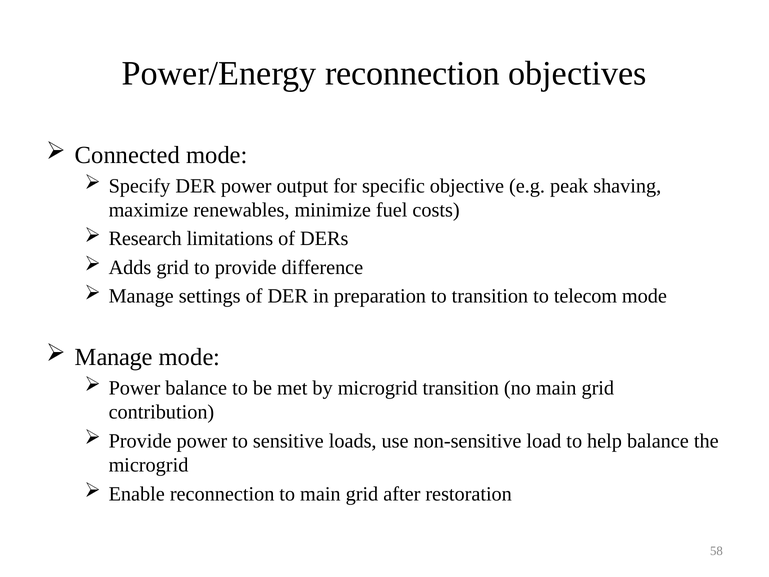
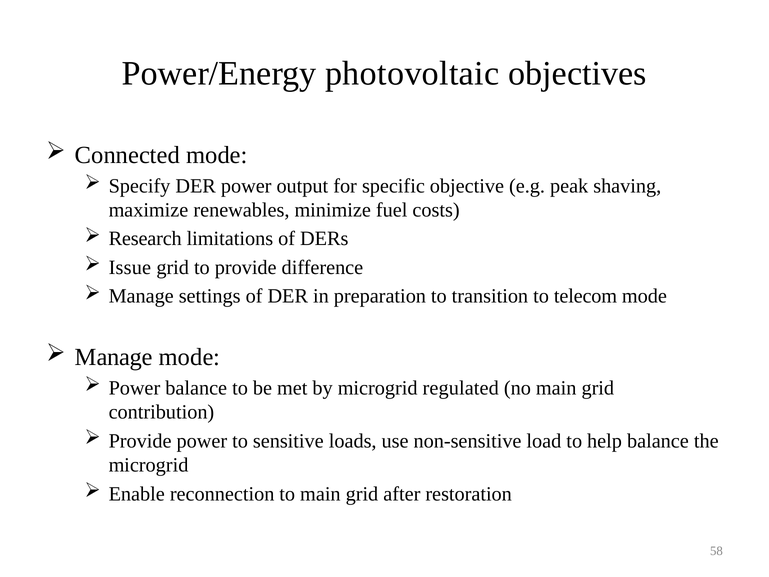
Power/Energy reconnection: reconnection -> photovoltaic (412, 74)
Adds: Adds -> Issue (130, 267)
microgrid transition: transition -> regulated (461, 388)
